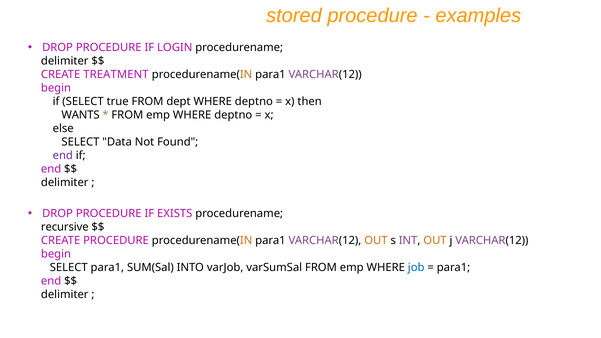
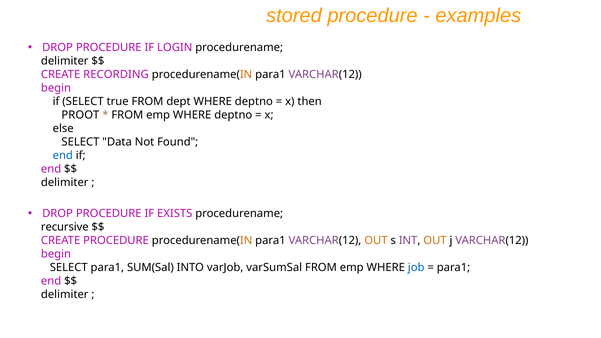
TREATMENT: TREATMENT -> RECORDING (116, 75)
WANTS: WANTS -> PROOT (80, 115)
end colour: purple -> blue (63, 156)
